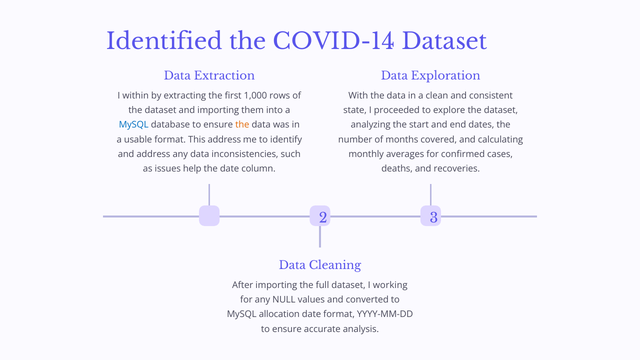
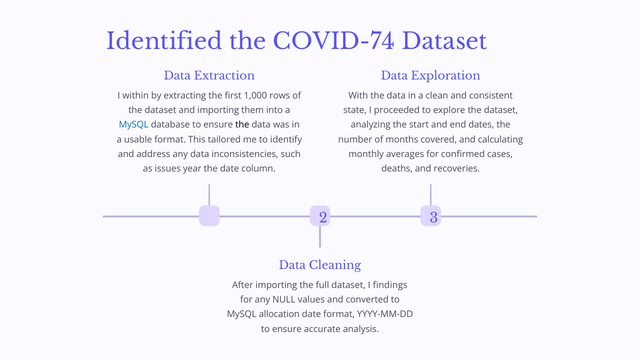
COVID-14: COVID-14 -> COVID-74 (334, 42)
the colour: orange -> black (242, 125)
This address: address -> tailored (224, 140)
help: help -> year (192, 169)
working: working -> findings (390, 285)
